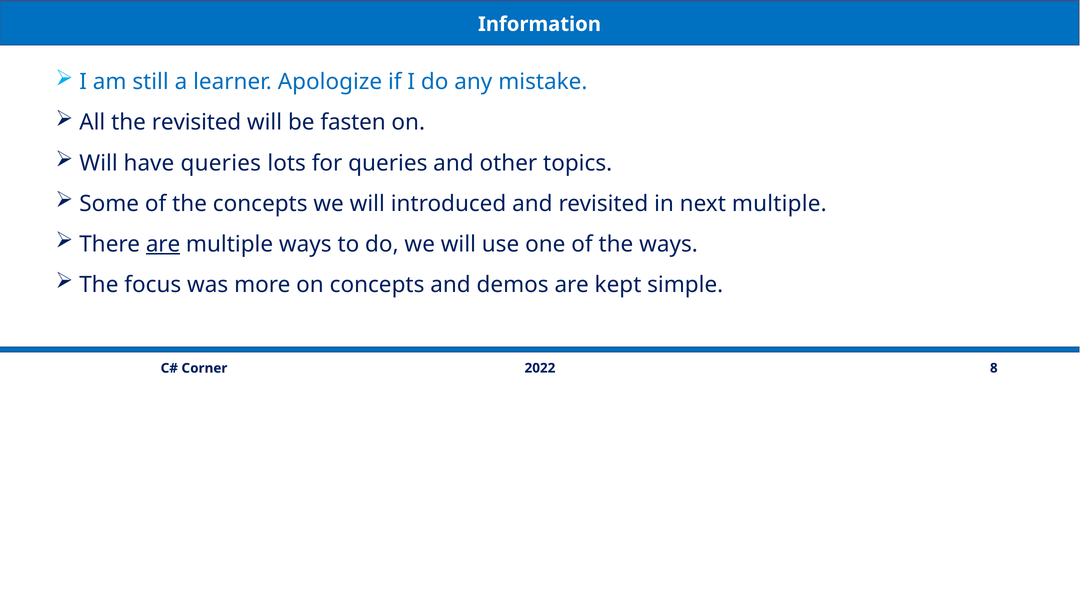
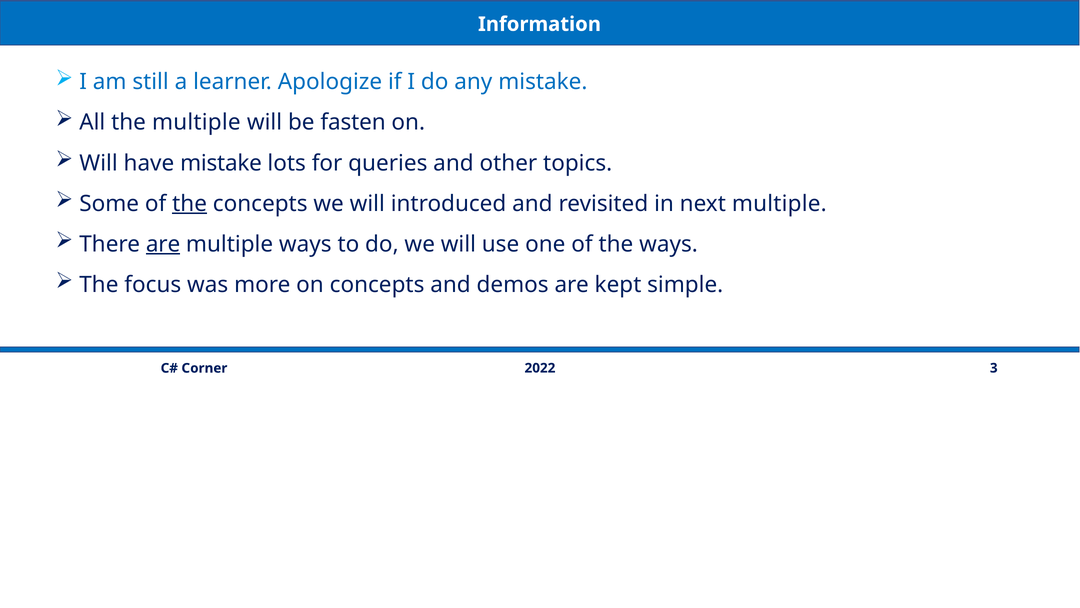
the revisited: revisited -> multiple (196, 122)
have queries: queries -> mistake (221, 163)
the underline: none -> present (190, 203)
8: 8 -> 3 (994, 368)
